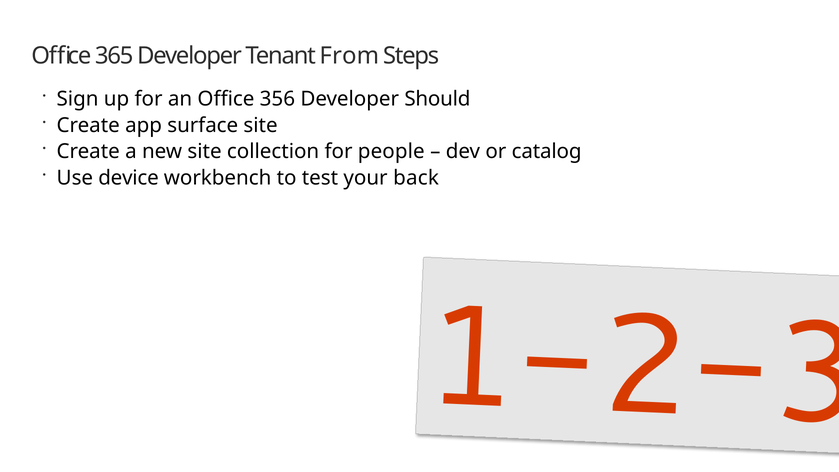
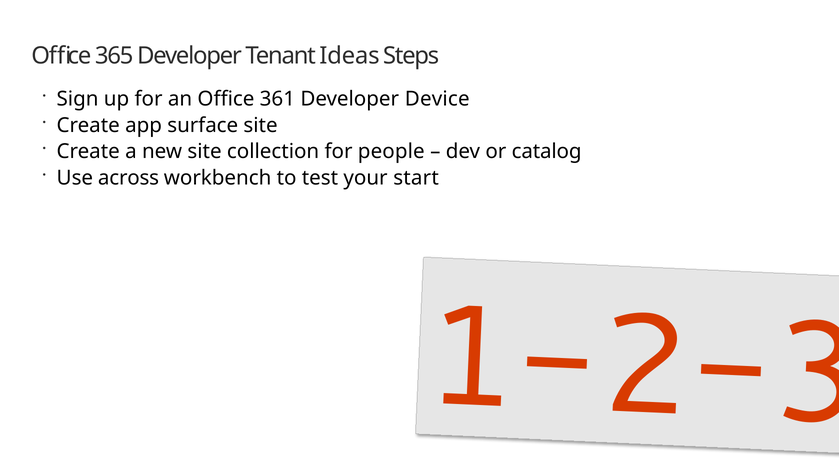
From: From -> Ideas (349, 56)
356: 356 -> 361 (277, 99)
Should: Should -> Device (437, 99)
device: device -> across (129, 178)
back: back -> start (416, 178)
